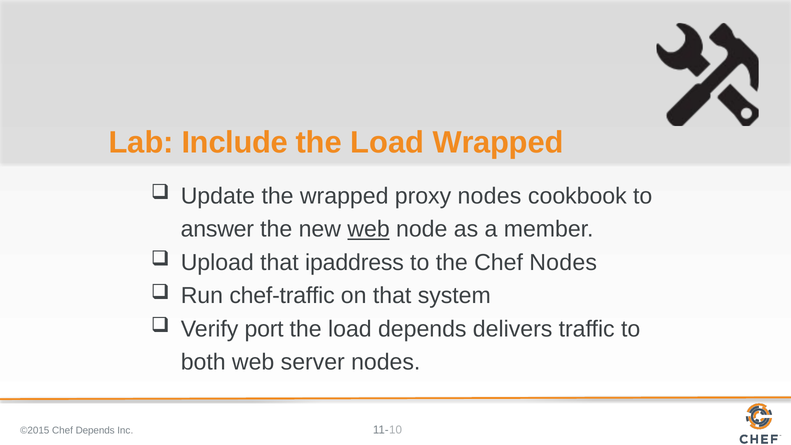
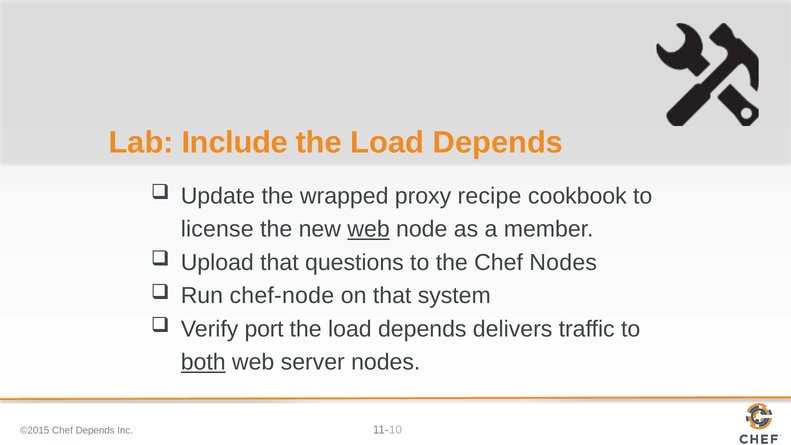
Wrapped: Wrapped -> Depends (498, 142)
proxy nodes: nodes -> recipe (489, 196)
answer: answer -> license (217, 229)
ipaddress: ipaddress -> questions (354, 263)
chef-traffic: chef-traffic -> chef-node (282, 296)
both underline: none -> present (203, 362)
